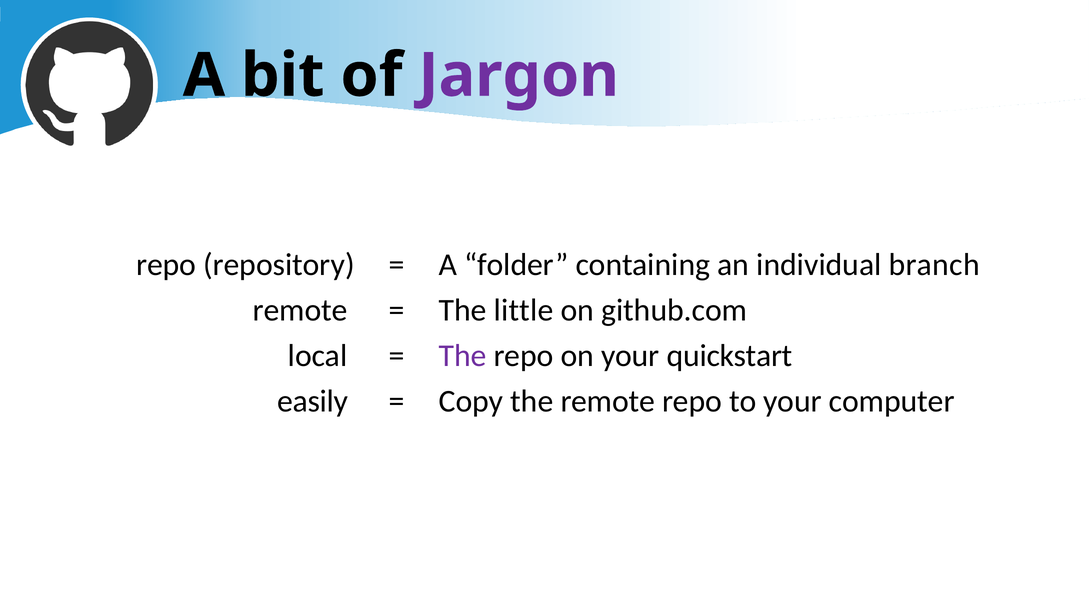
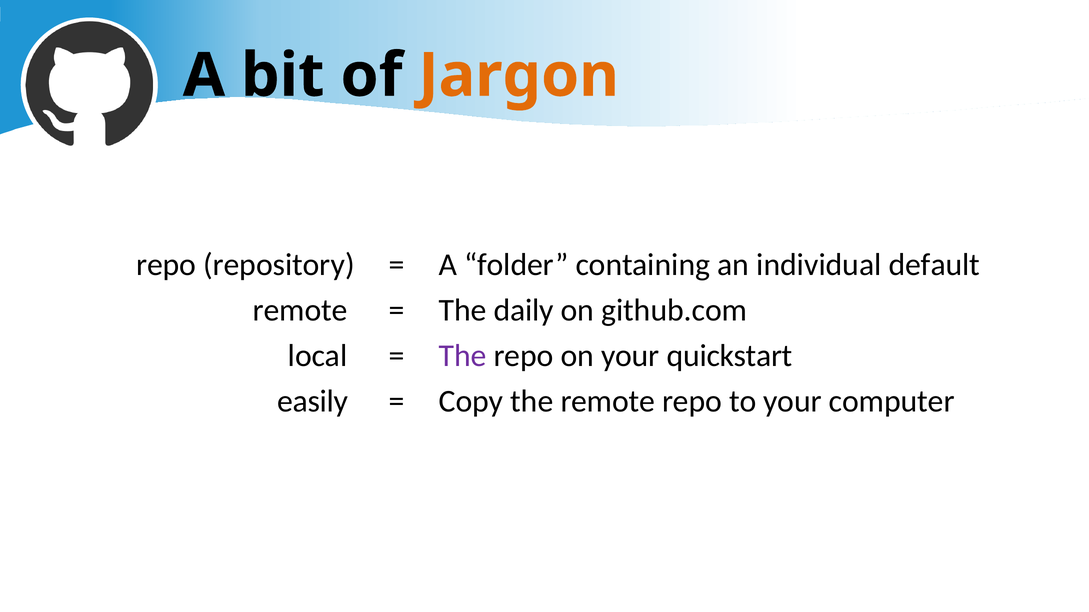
Jargon colour: purple -> orange (519, 76)
branch: branch -> default (934, 265)
little: little -> daily (524, 310)
